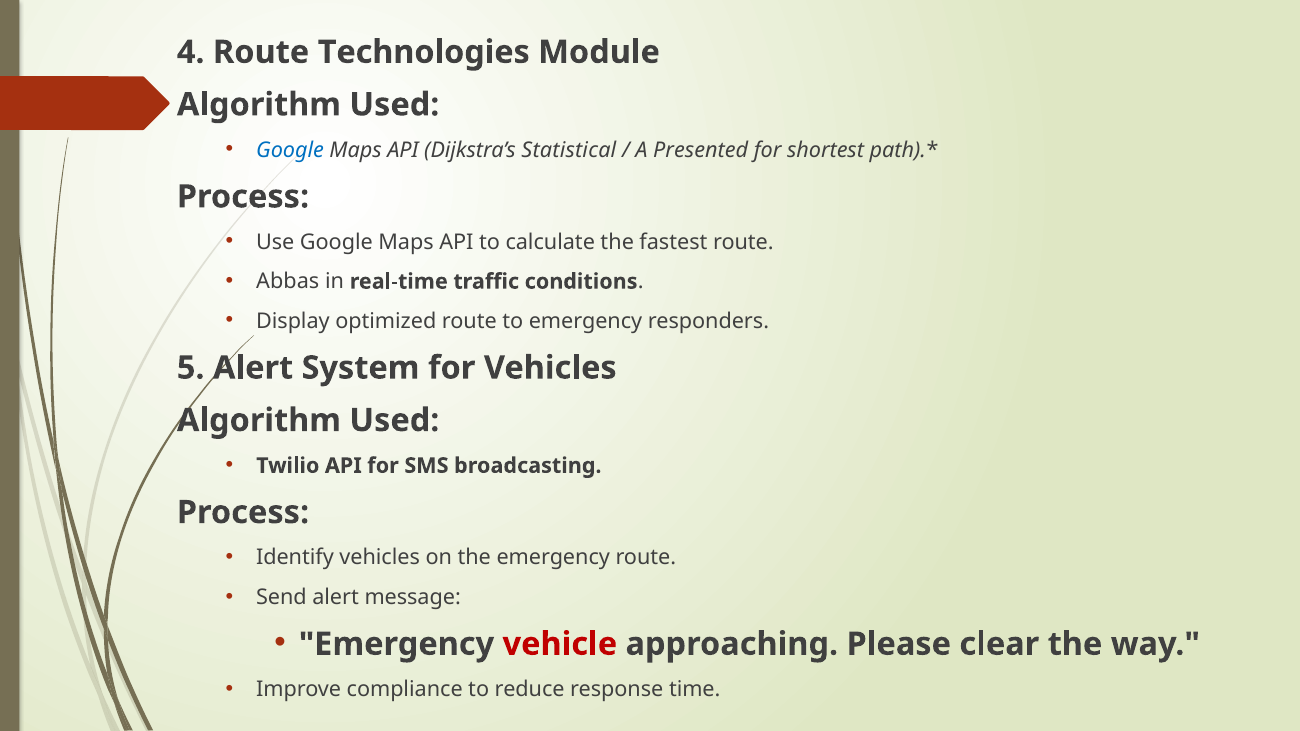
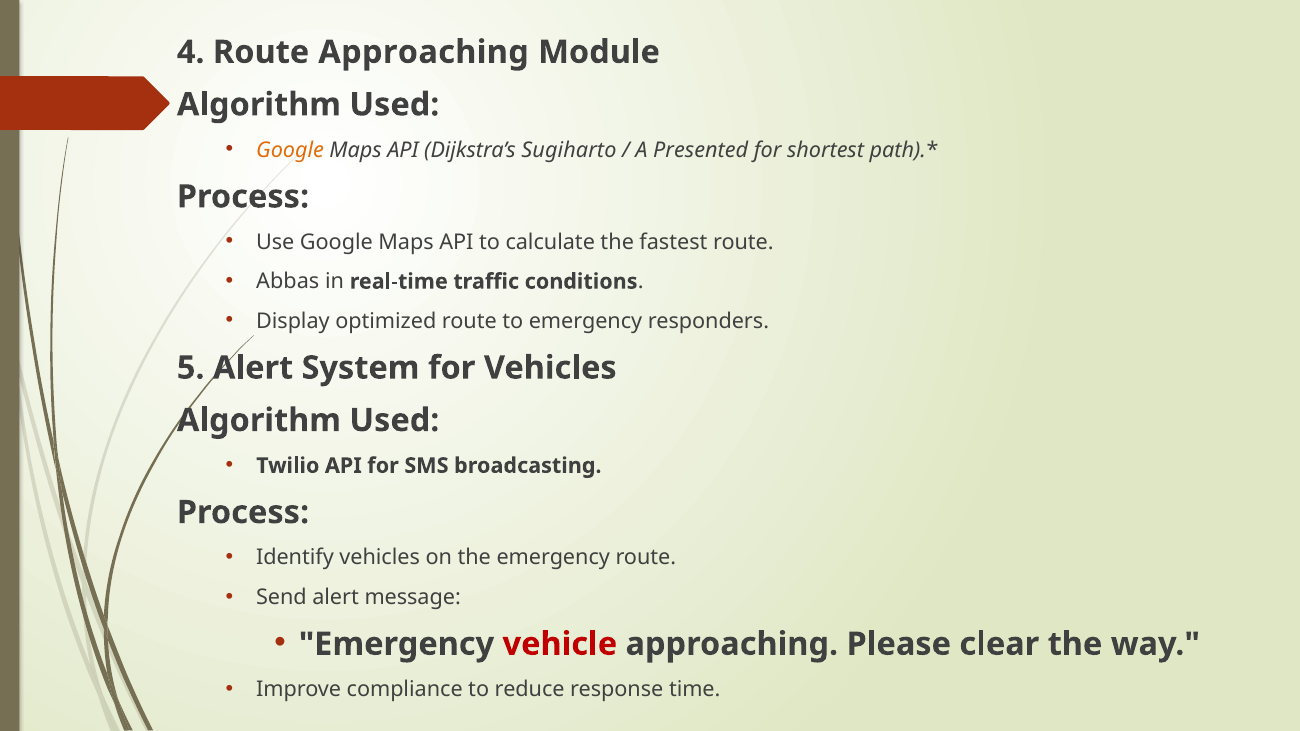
Route Technologies: Technologies -> Approaching (424, 52)
Google colour: blue -> orange (290, 150)
Statistical: Statistical -> Sugiharto (569, 150)
